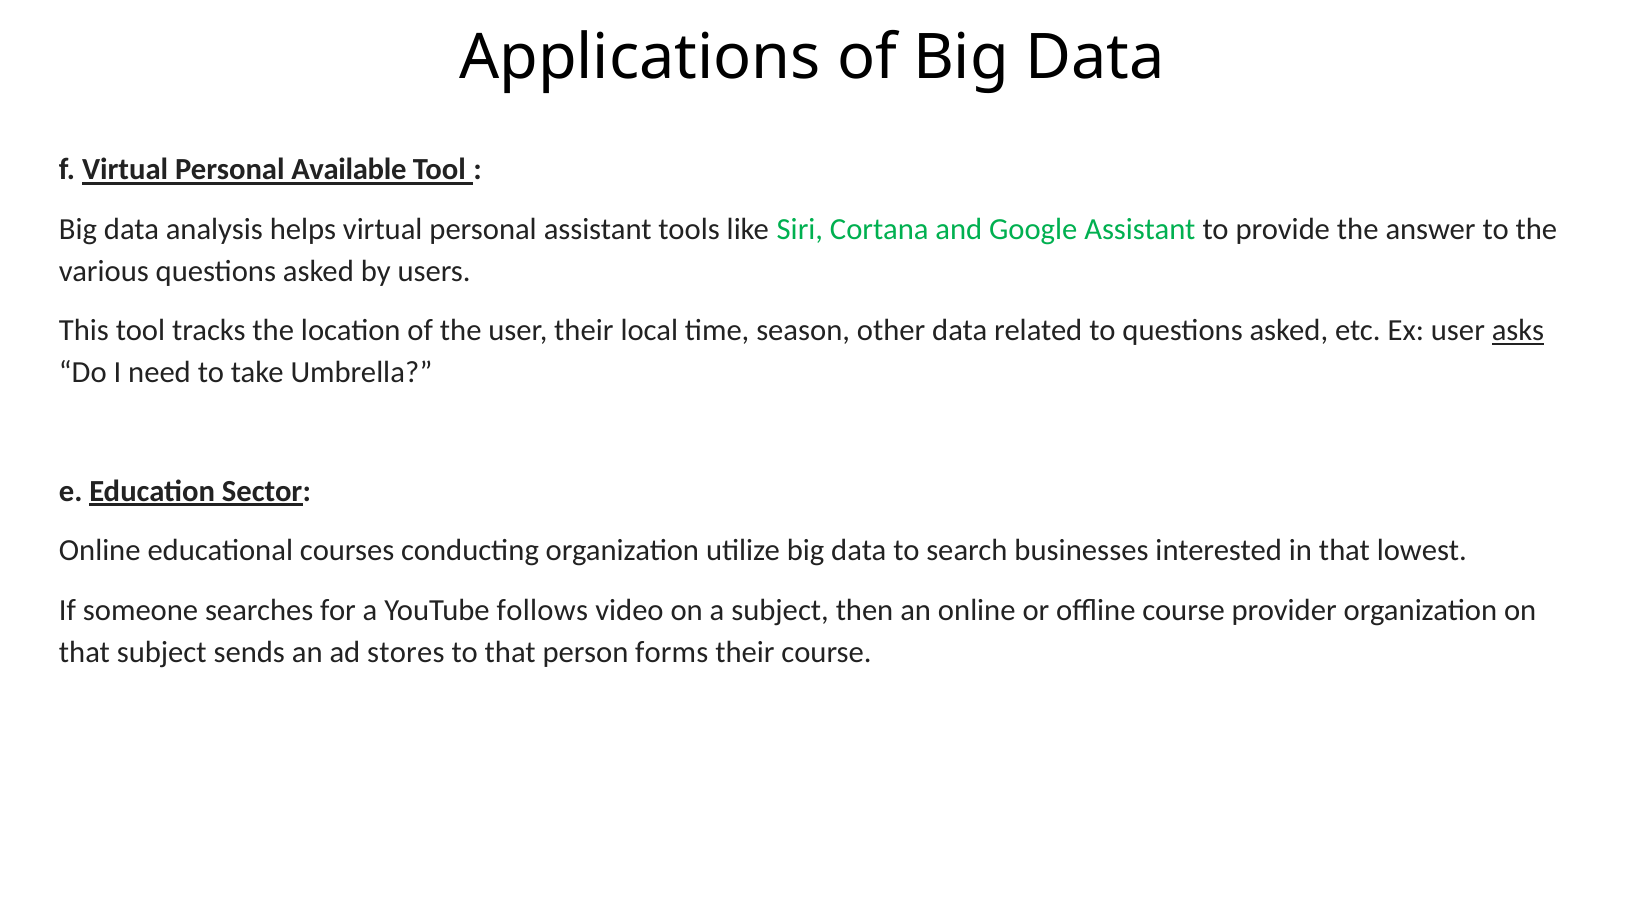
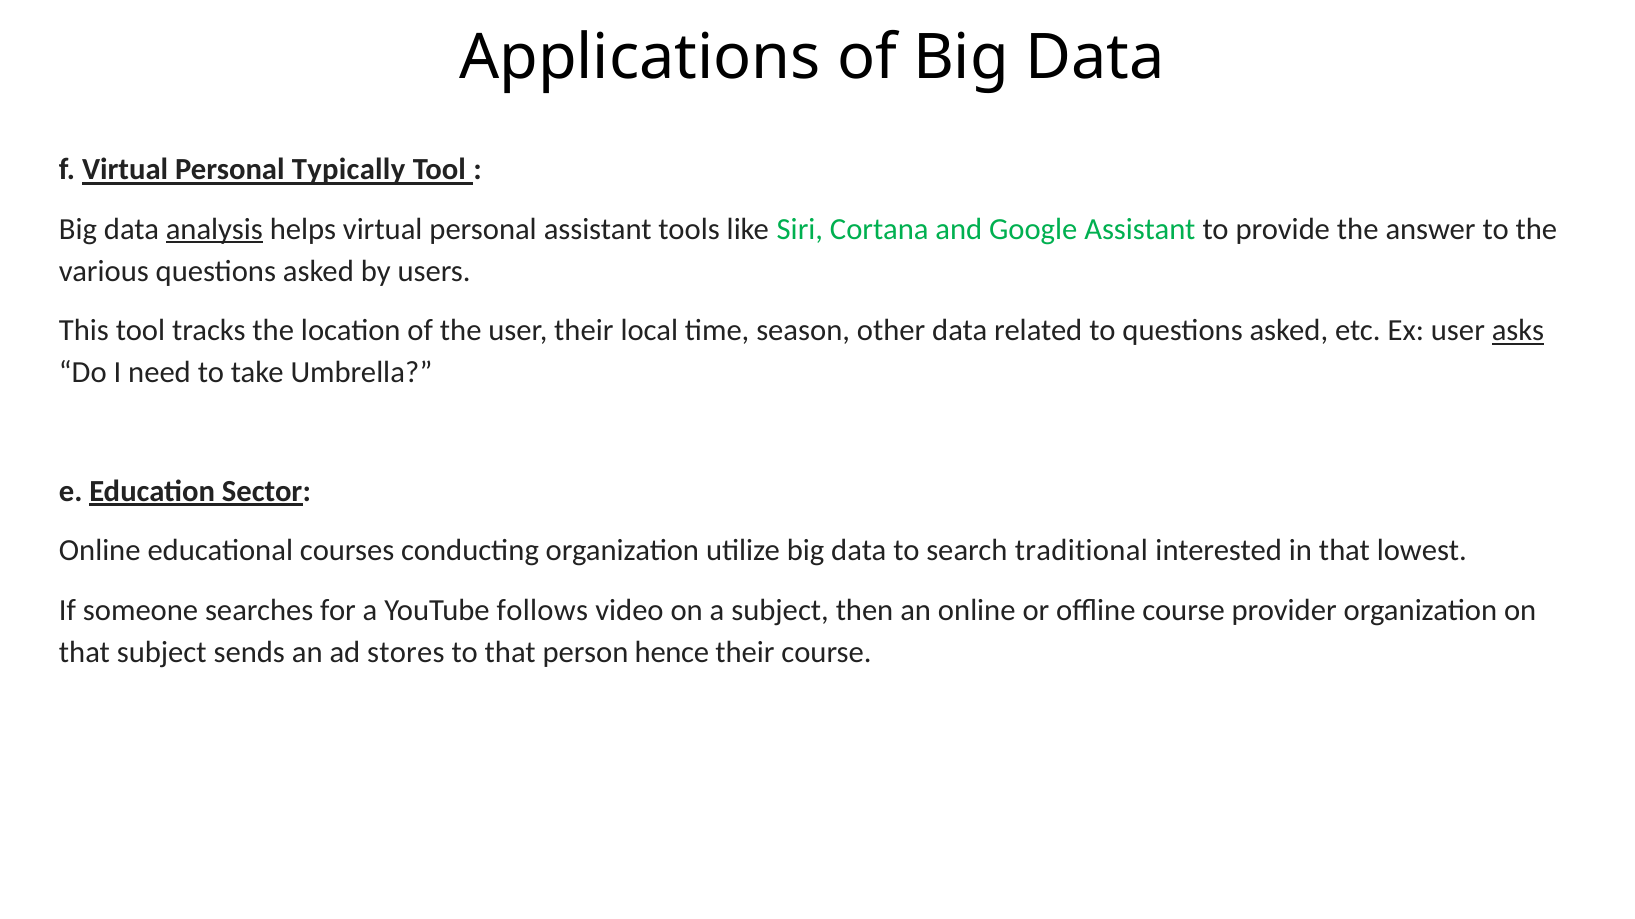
Available: Available -> Typically (349, 170)
analysis underline: none -> present (214, 229)
businesses: businesses -> traditional (1081, 551)
forms: forms -> hence (672, 653)
